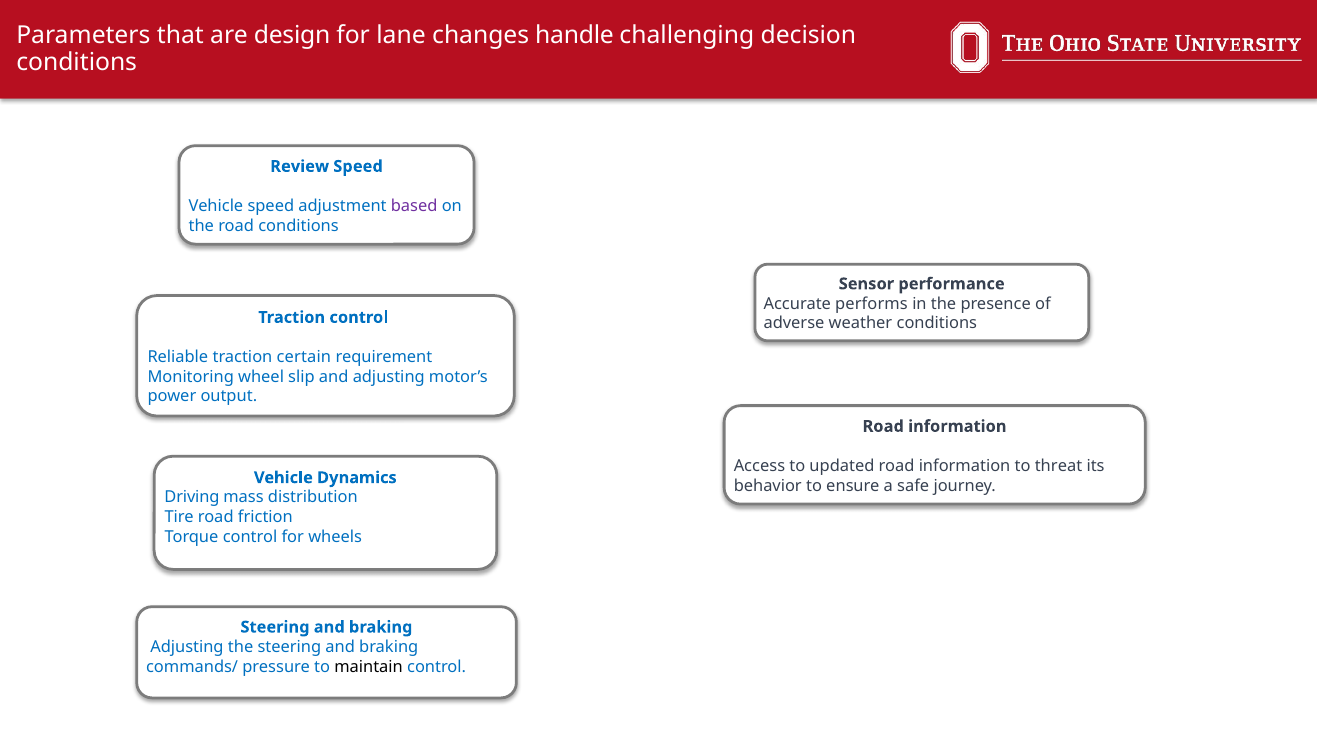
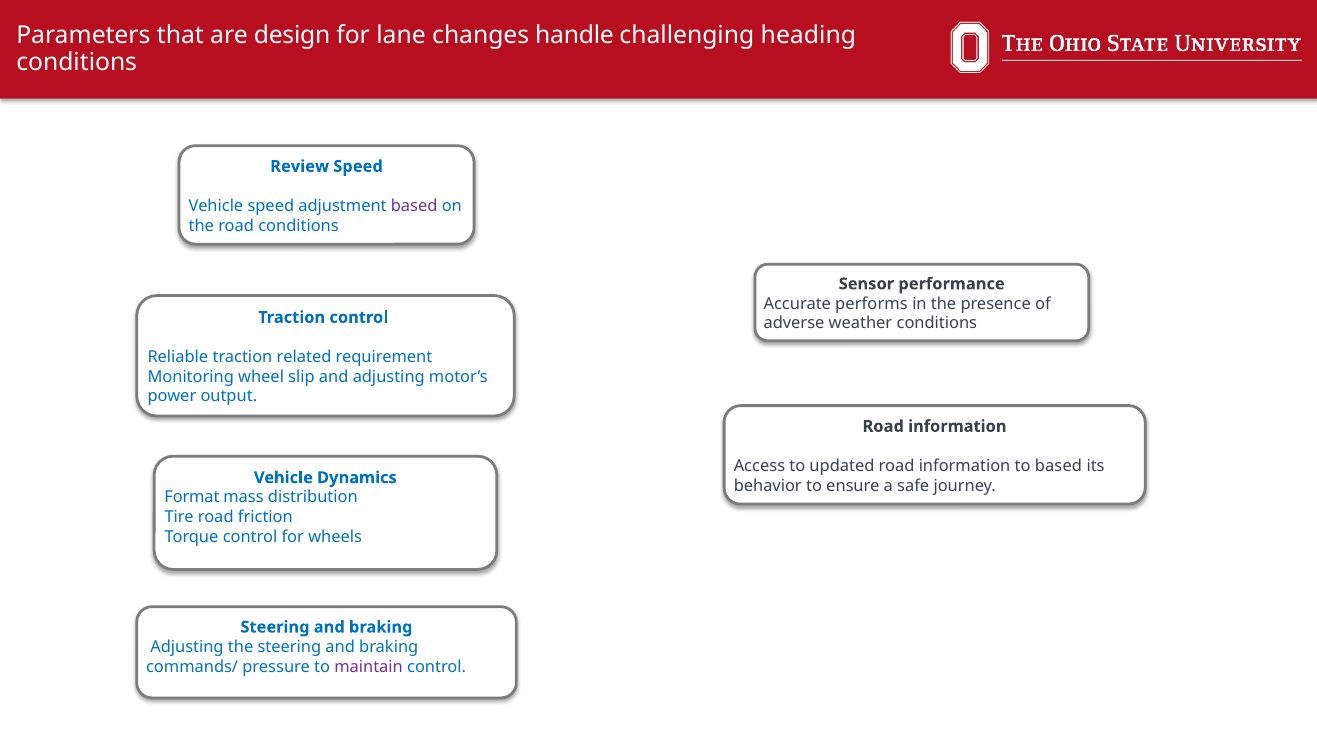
decision: decision -> heading (808, 36)
certain: certain -> related (304, 357)
to threat: threat -> based (1058, 466)
Driving: Driving -> Format (192, 497)
maintain colour: black -> purple (369, 666)
